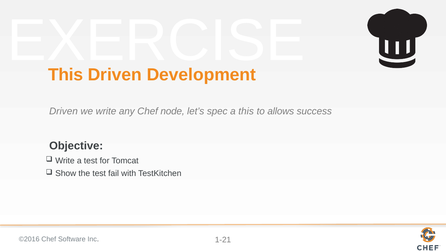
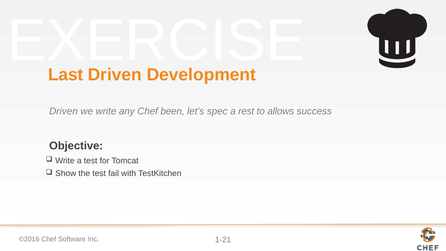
This: This -> Last (66, 75)
node: node -> been (173, 111)
a this: this -> rest (246, 111)
